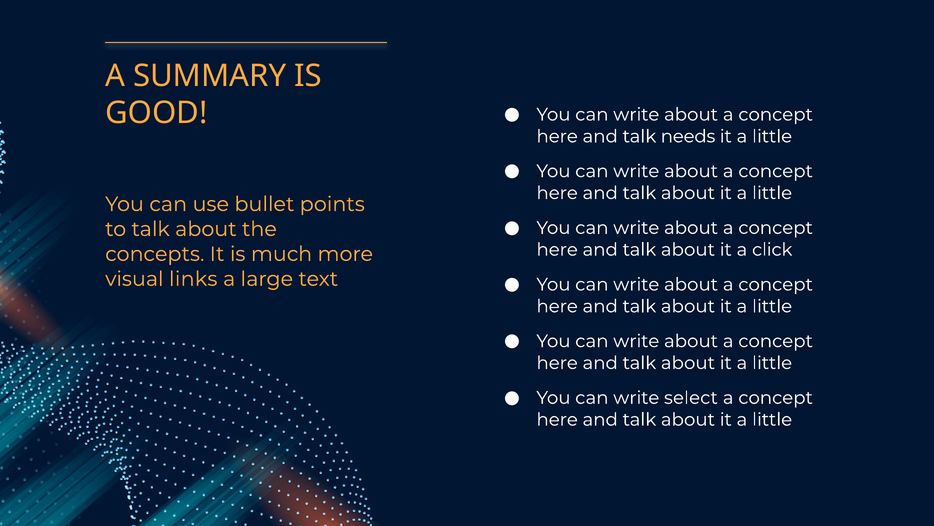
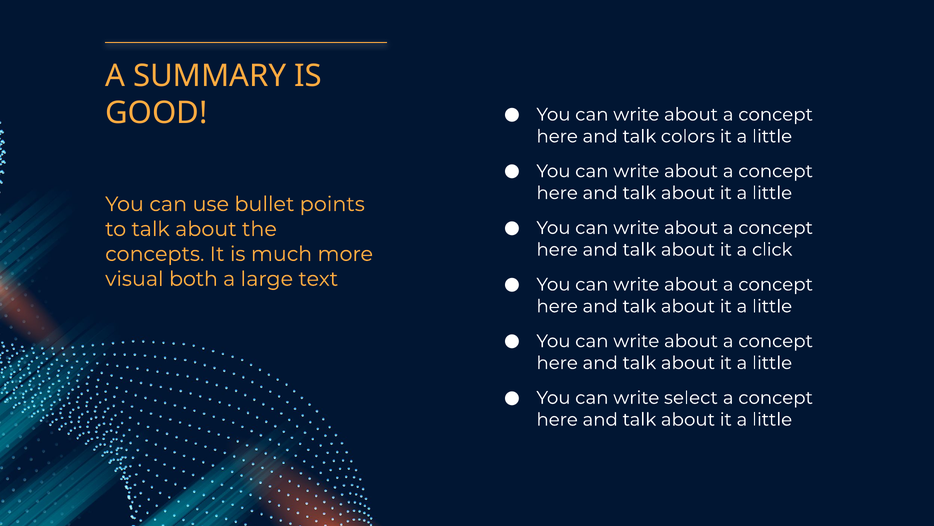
needs: needs -> colors (688, 136)
links: links -> both (193, 279)
